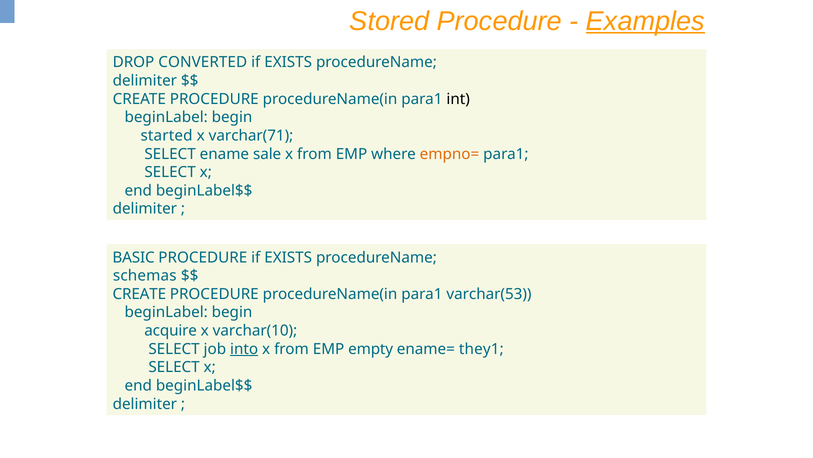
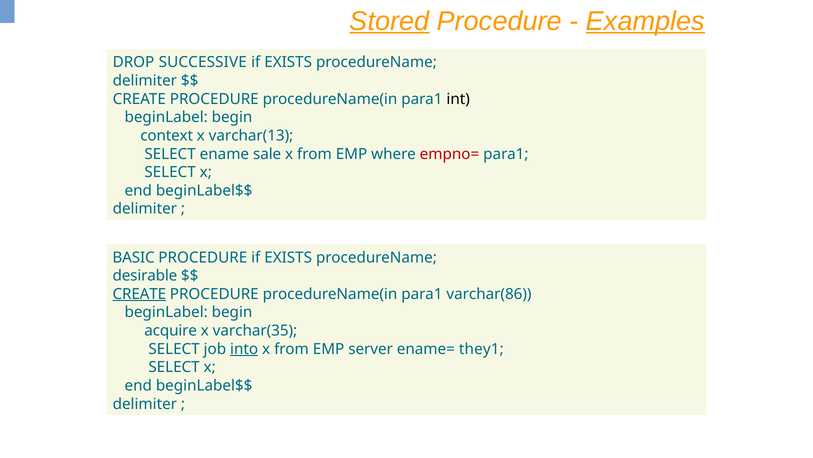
Stored underline: none -> present (389, 21)
CONVERTED: CONVERTED -> SUCCESSIVE (203, 62)
started: started -> context (167, 135)
varchar(71: varchar(71 -> varchar(13 (251, 135)
empno= colour: orange -> red (449, 154)
schemas: schemas -> desirable (145, 275)
CREATE underline: none -> present (139, 294)
varchar(53: varchar(53 -> varchar(86 (489, 294)
varchar(10: varchar(10 -> varchar(35 (255, 330)
empty: empty -> server (371, 349)
